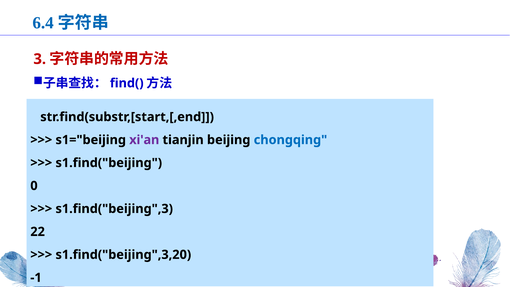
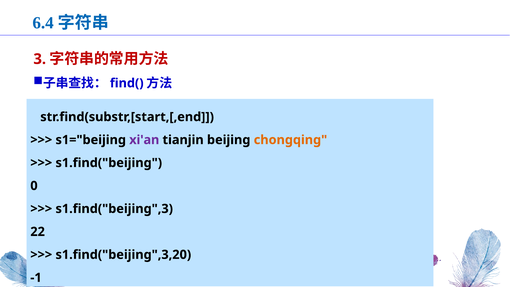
chongqing colour: blue -> orange (290, 140)
